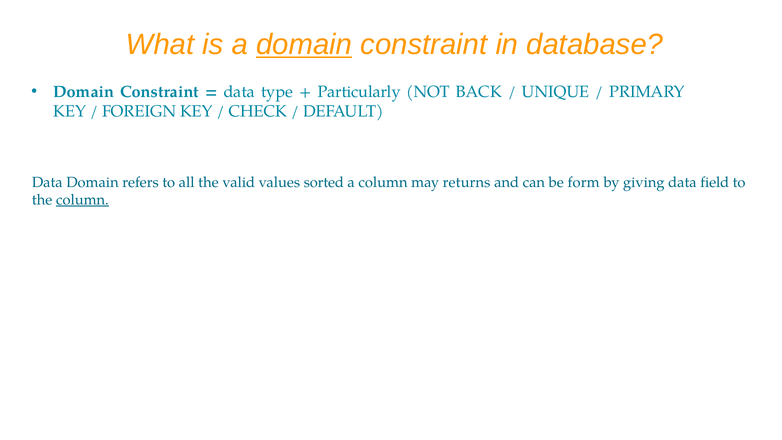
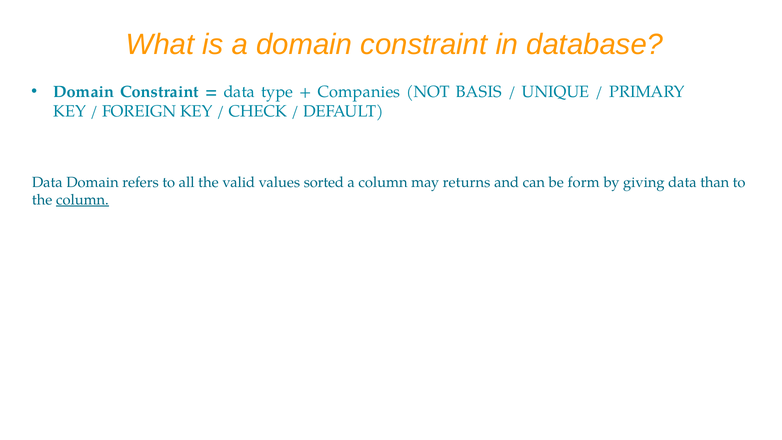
domain underline: present -> none (304, 45)
Particularly: Particularly -> Companies (359, 92)
BACK: BACK -> BASIS (479, 92)
field: field -> than (715, 182)
